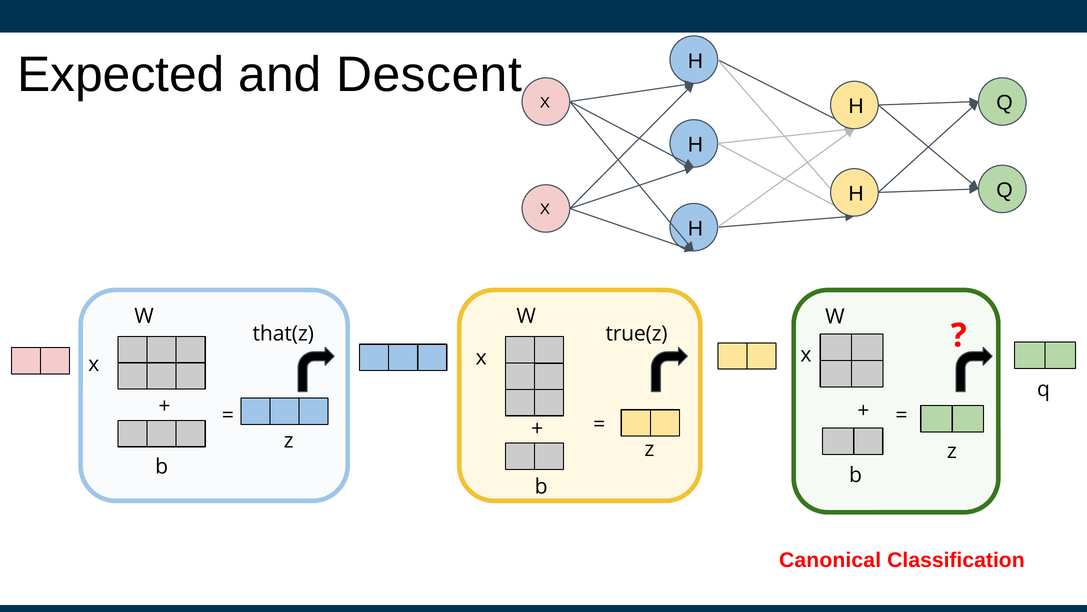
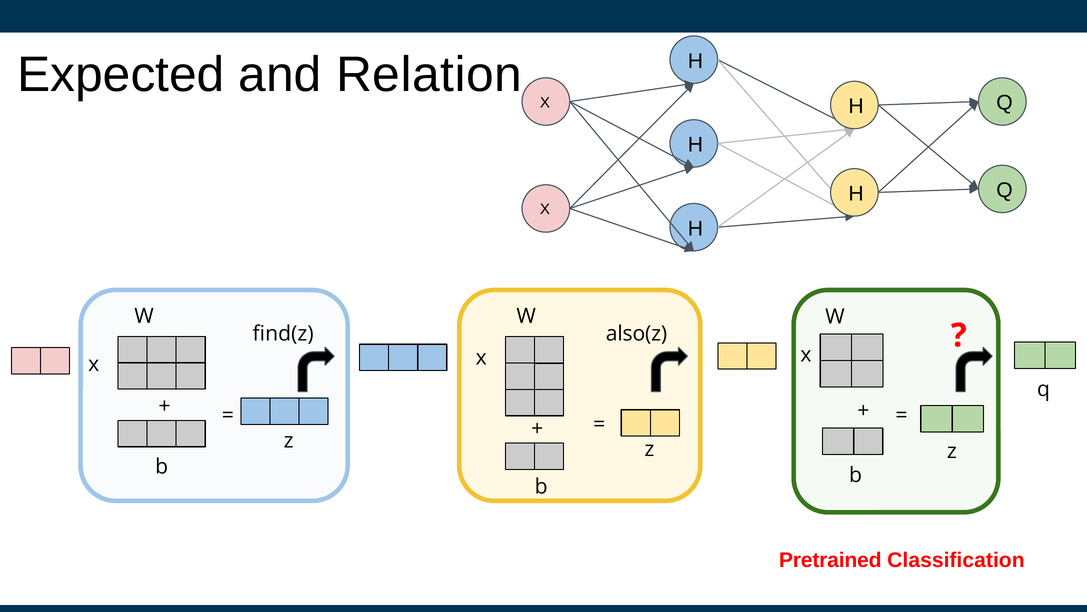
Descent: Descent -> Relation (429, 75)
that(z: that(z -> find(z (283, 333)
true(z: true(z -> also(z (636, 333)
Canonical: Canonical -> Pretrained (830, 560)
